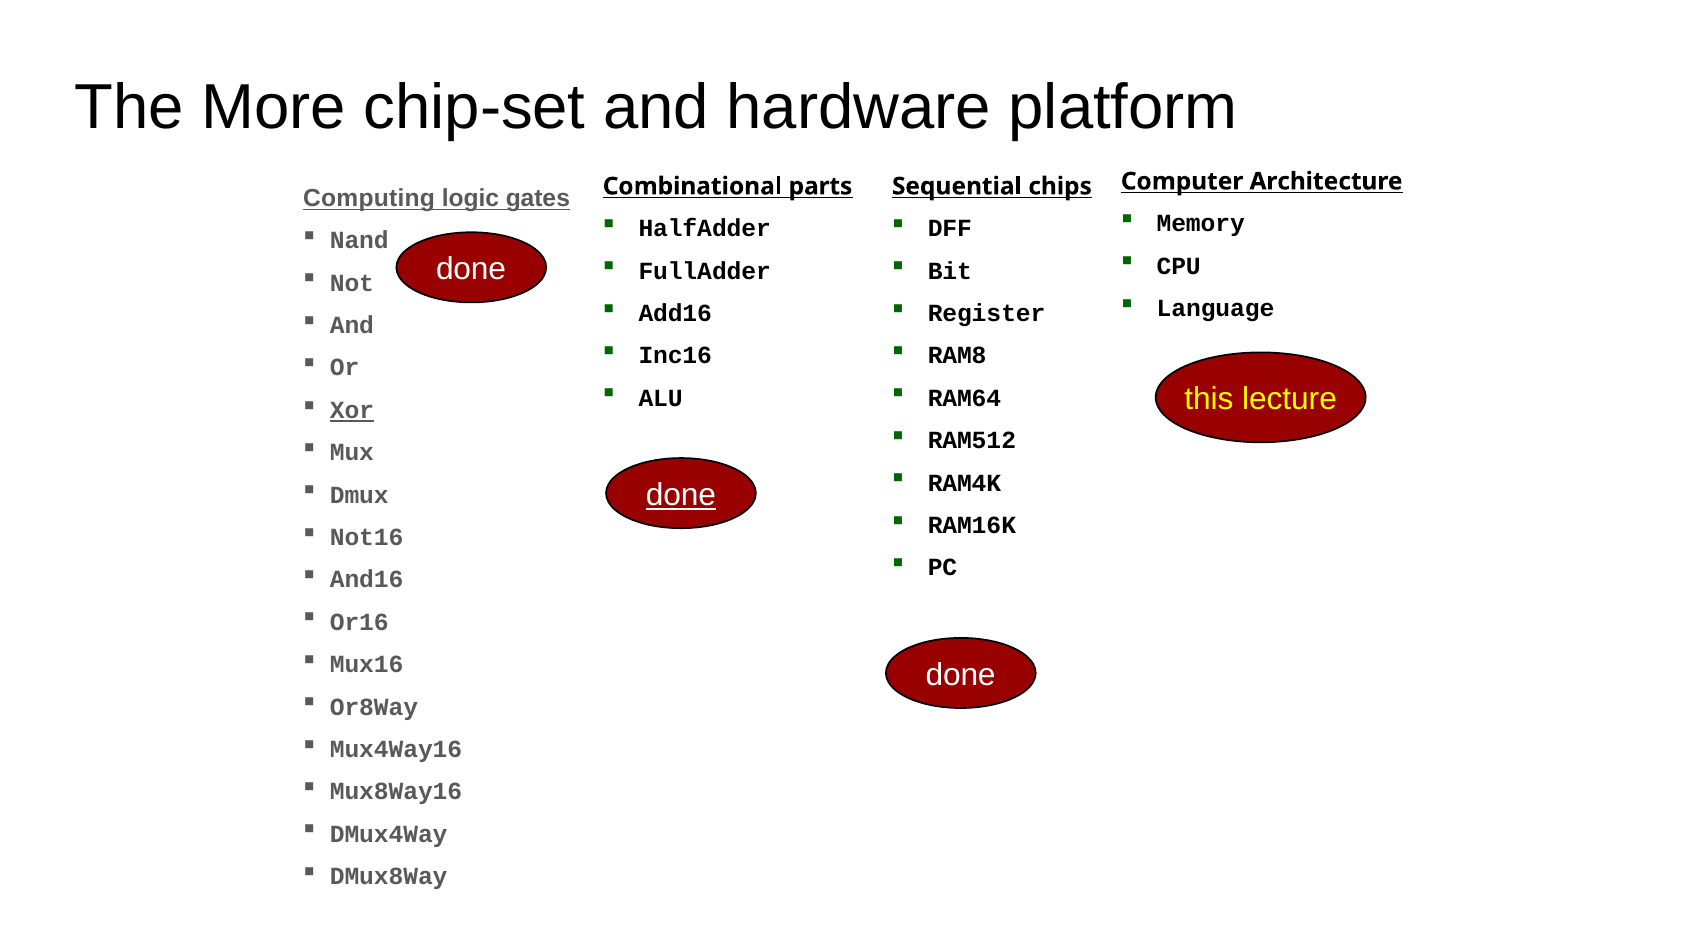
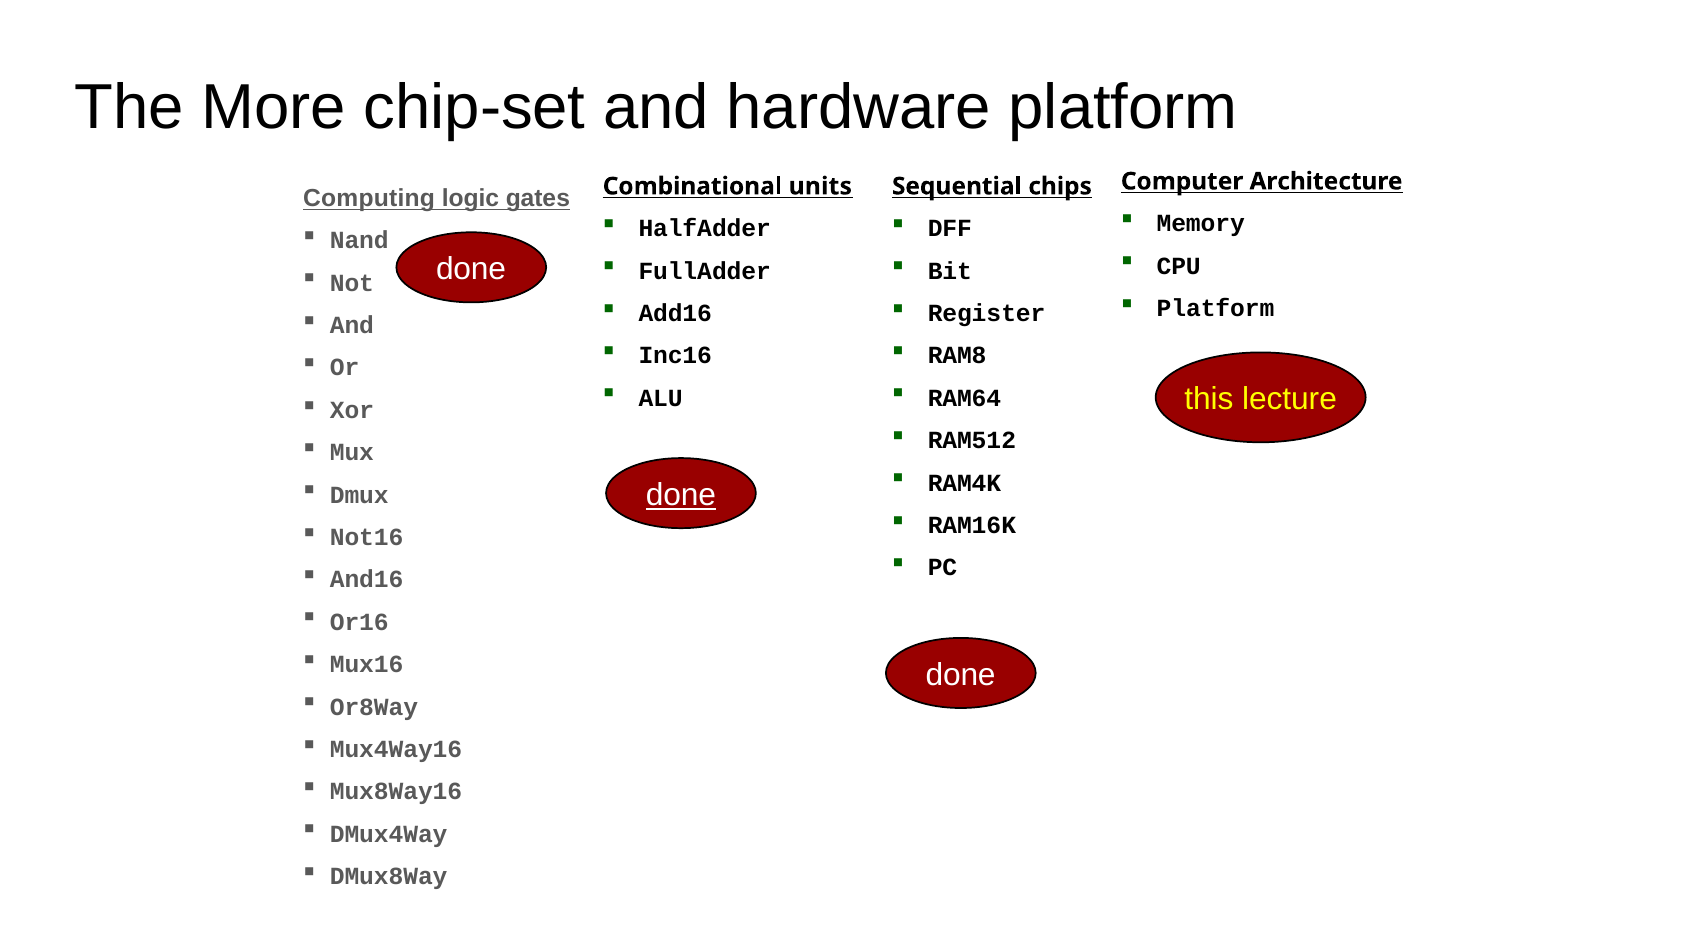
parts: parts -> units (820, 186)
Language: Language -> Platform (1216, 308)
Xor underline: present -> none (352, 410)
